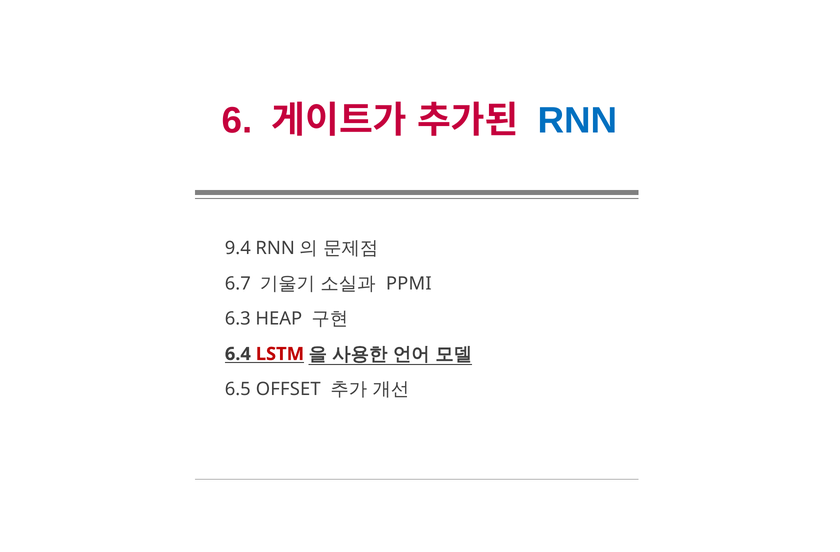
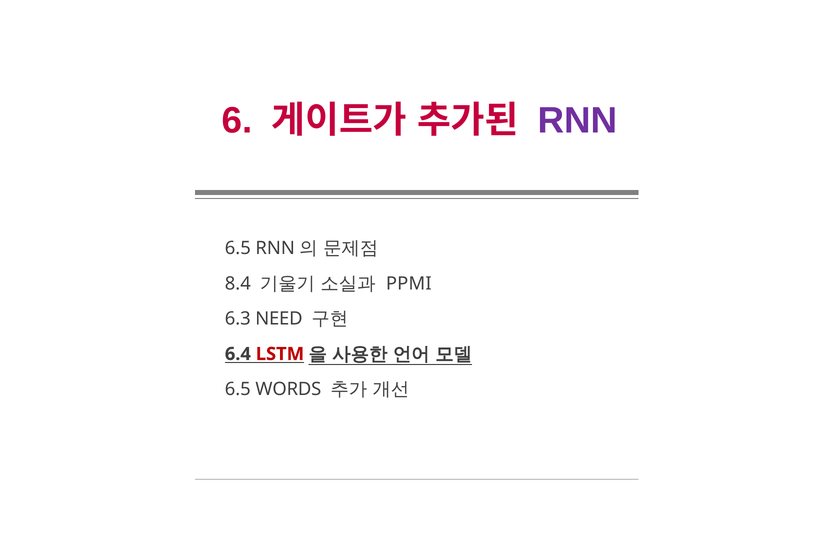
RNN colour: blue -> purple (577, 121)
9.4: 9.4 -> 6.5 (238, 248)
6.7: 6.7 -> 8.4 (238, 283)
HEAP: HEAP -> NEED (279, 319)
OFFSET: OFFSET -> WORDS (288, 389)
